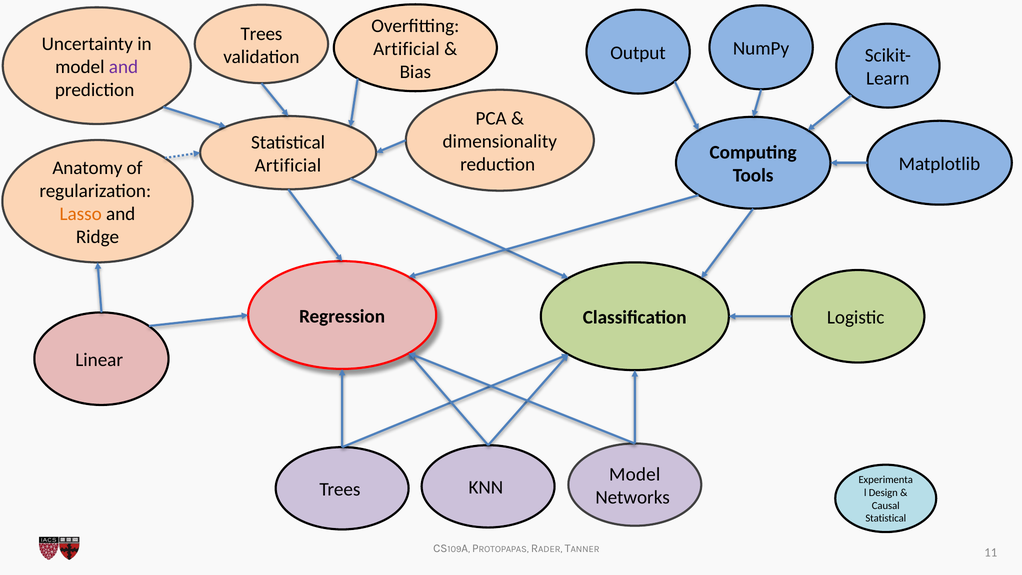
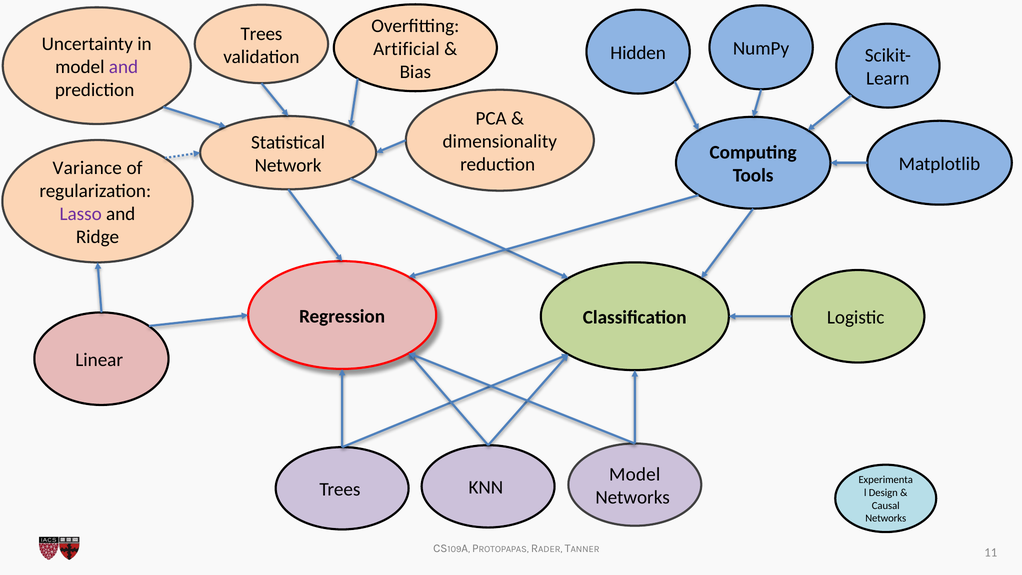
Output: Output -> Hidden (638, 53)
Artificial: Artificial -> Network (288, 165)
Anatomy: Anatomy -> Variance (87, 168)
Lasso colour: orange -> purple (81, 214)
Statistical: Statistical -> Networks (886, 518)
